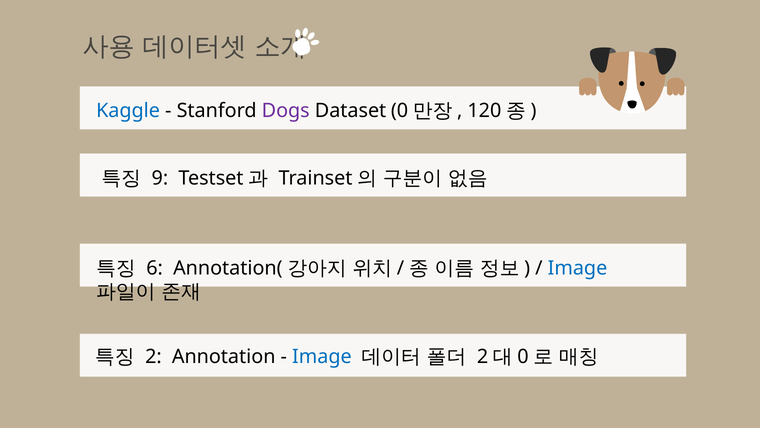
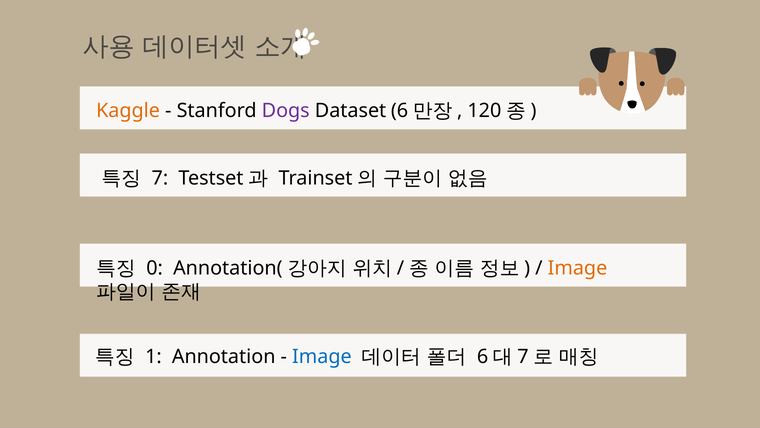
Kaggle colour: blue -> orange (128, 111)
Dataset 0: 0 -> 6 (400, 111)
9: 9 -> 7 (160, 178)
6: 6 -> 0 (155, 268)
Image colour: blue -> orange (578, 268)
2: 2 -> 1 (153, 356)
2: 2 -> 6 (483, 356)
0: 0 -> 7 (523, 356)
